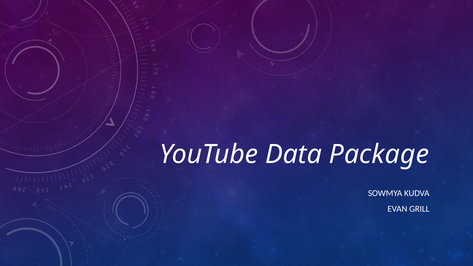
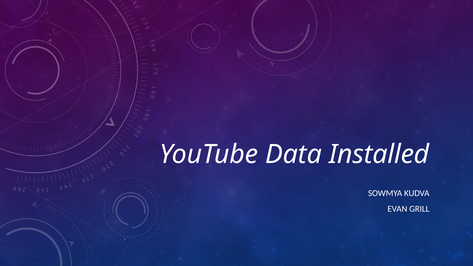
Package: Package -> Installed (379, 154)
